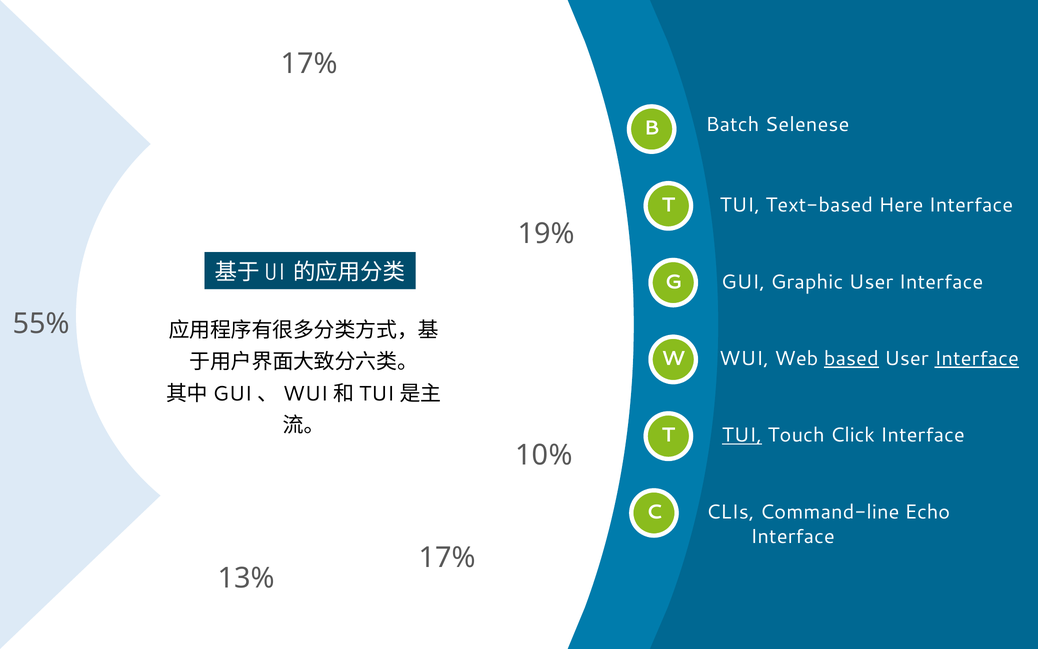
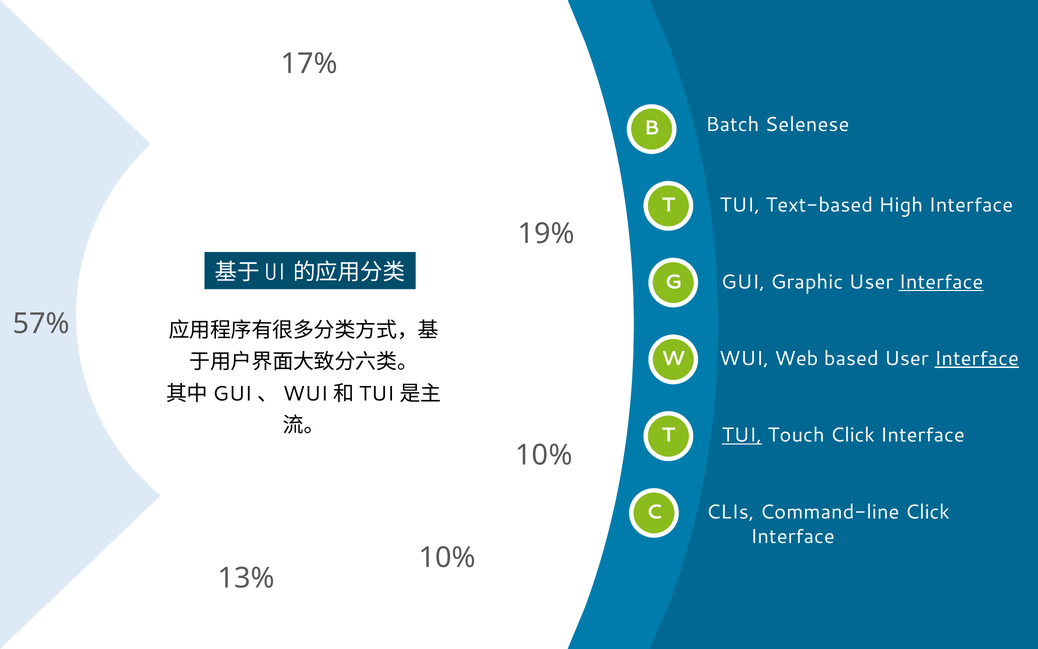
Here: Here -> High (901, 205)
Interface underline: none -> present (941, 282)
55%: 55% -> 57% (41, 324)
based underline: present -> none (851, 359)
Command-line Echo: Echo -> Click (927, 512)
17%: 17% -> 10% (447, 557)
